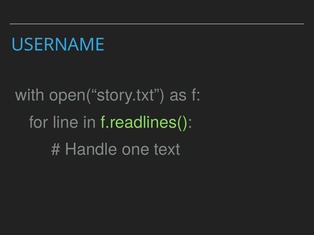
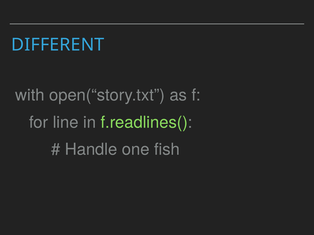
USERNAME: USERNAME -> DIFFERENT (58, 45)
text: text -> fish (167, 150)
